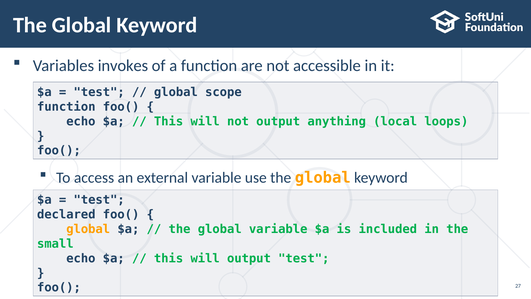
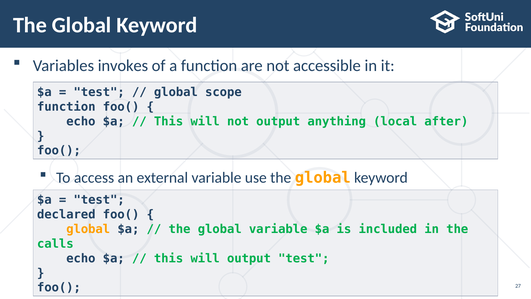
loops: loops -> after (446, 121)
small: small -> calls (55, 244)
